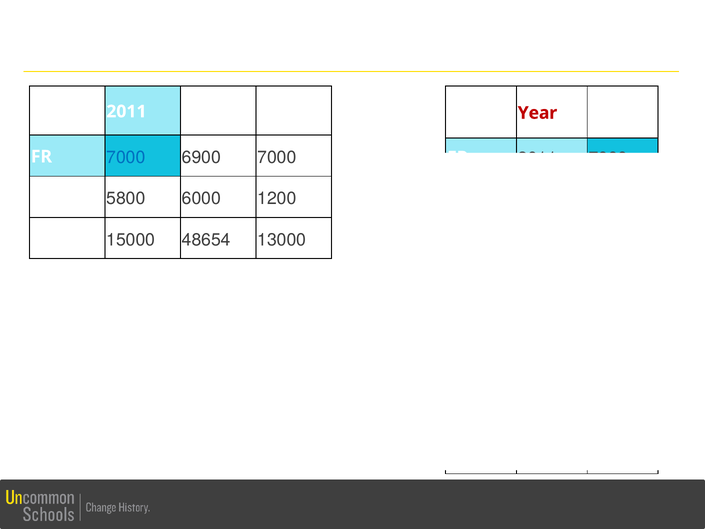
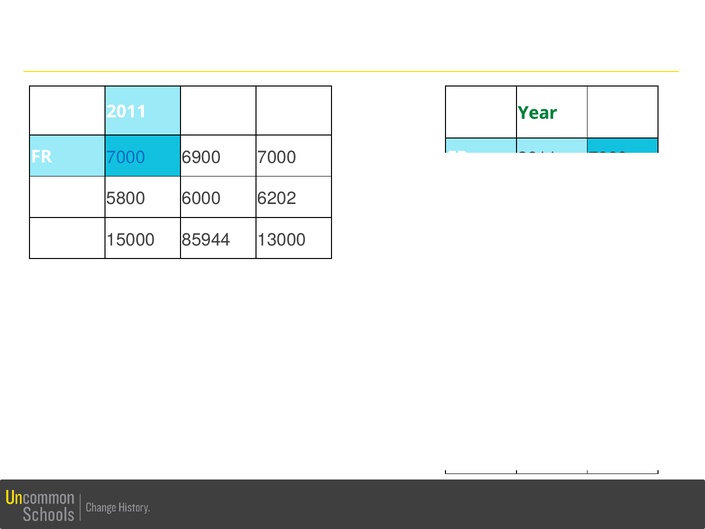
Year colour: red -> green (537, 113)
1200: 1200 -> 6202 (277, 198)
48654: 48654 -> 85944 (206, 240)
